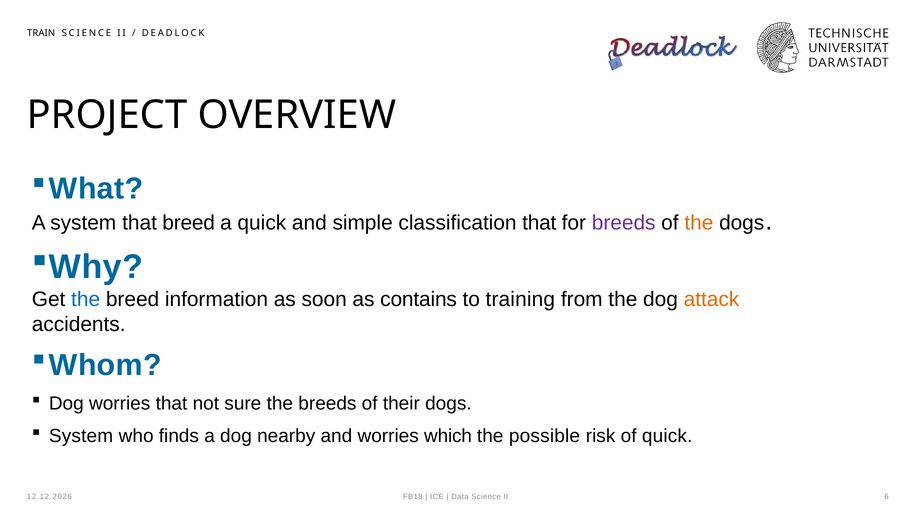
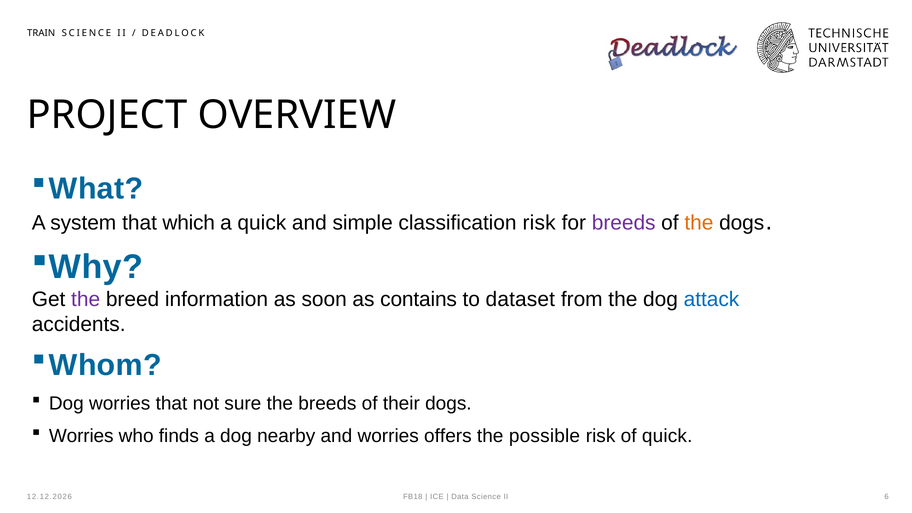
that breed: breed -> which (189, 223)
classification that: that -> risk (539, 223)
the colour: blue -> purple (86, 299)
training: training -> dataset (520, 299)
attack colour: orange -> blue (711, 299)
System: System -> Worries (81, 436)
which: which -> offers (448, 436)
